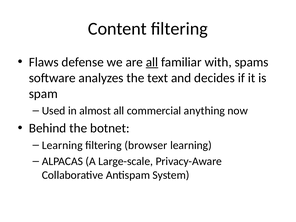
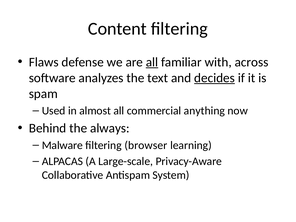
spams: spams -> across (252, 62)
decides underline: none -> present (215, 78)
botnet: botnet -> always (110, 128)
Learning: Learning -> Malware (62, 145)
